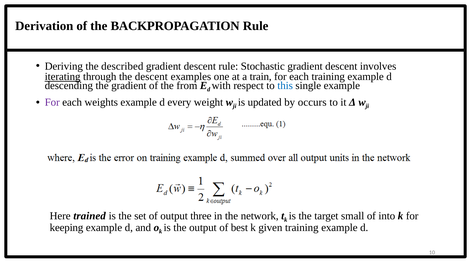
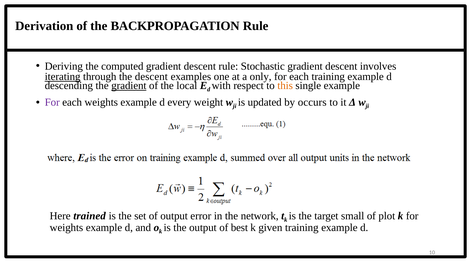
described: described -> computed (122, 66)
train: train -> only (261, 77)
gradient underline: none -> present (129, 86)
from: from -> local (187, 86)
this colour: blue -> orange (285, 86)
three: three -> error (201, 216)
into: into -> plot (387, 216)
keeping: keeping -> weights (66, 228)
